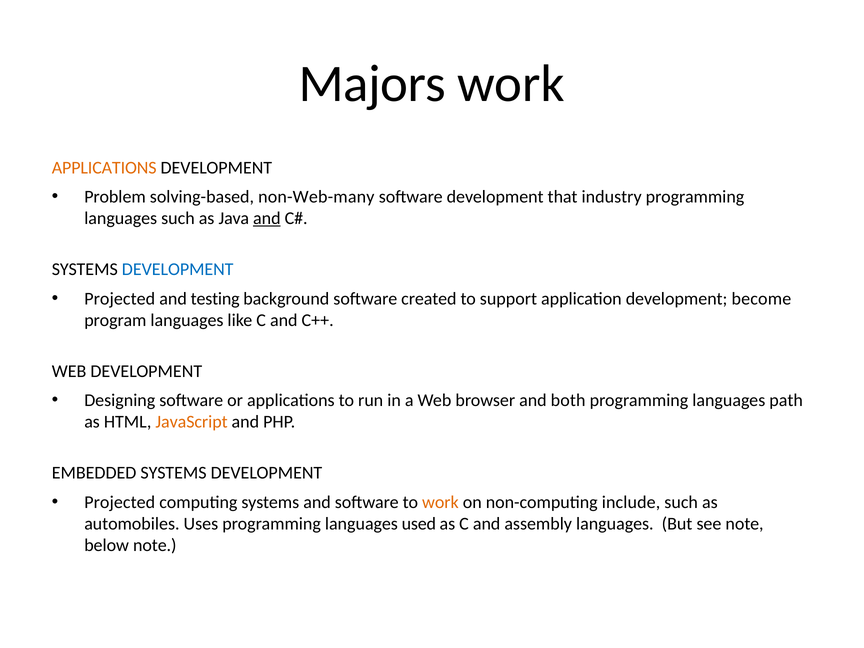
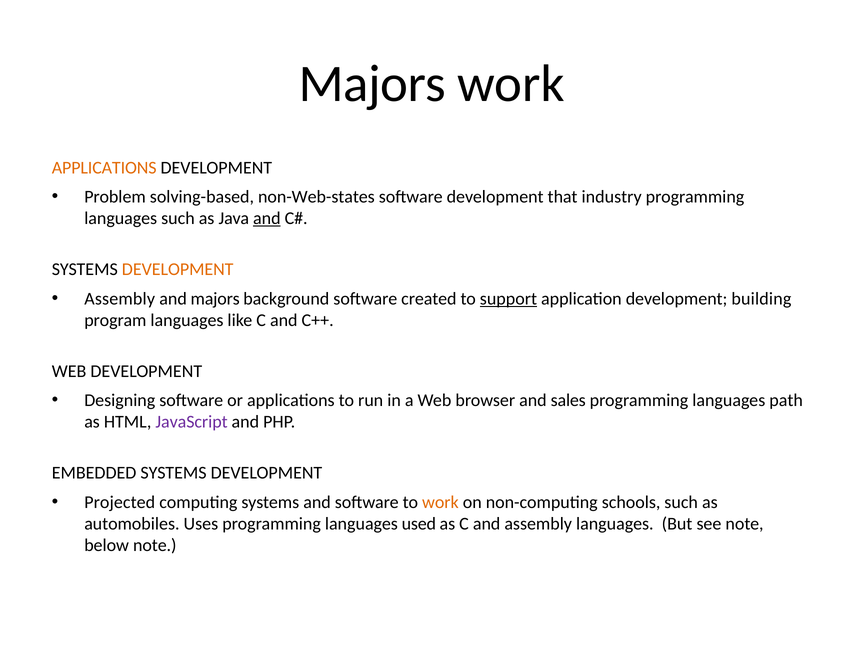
non-Web-many: non-Web-many -> non-Web-states (316, 197)
DEVELOPMENT colour: blue -> orange (178, 269)
Projected: Projected -> Assembly (120, 299)
and testing: testing -> majors (215, 299)
support underline: none -> present (508, 299)
become: become -> building (761, 299)
both: both -> sales (568, 400)
JavaScript colour: orange -> purple (192, 422)
include: include -> schools (631, 502)
